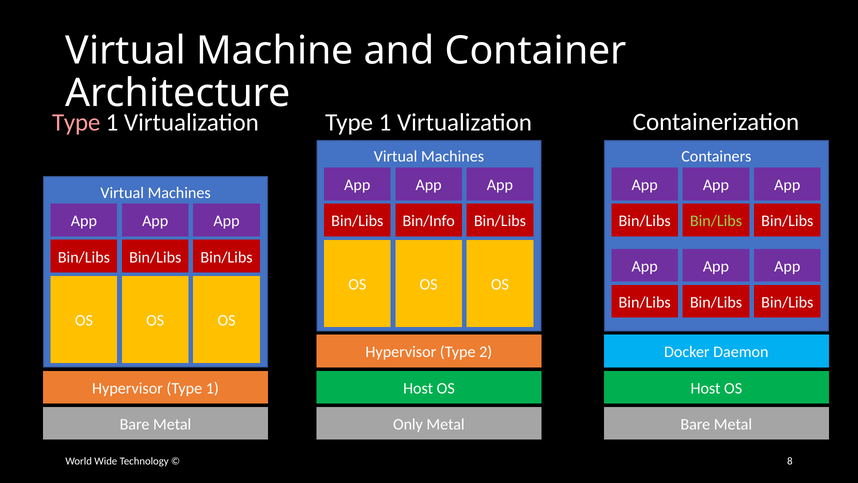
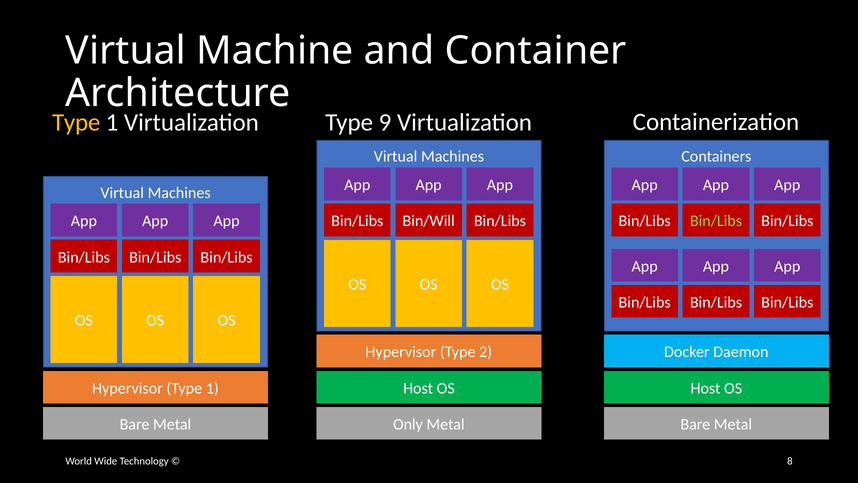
Type colour: pink -> yellow (76, 122)
1: 1 -> 9 (385, 122)
Bin/Info: Bin/Info -> Bin/Will (429, 221)
